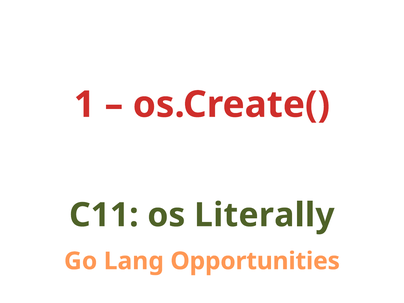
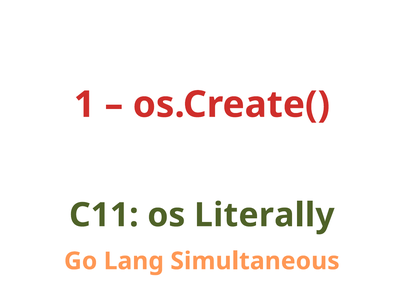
Opportunities: Opportunities -> Simultaneous (255, 261)
